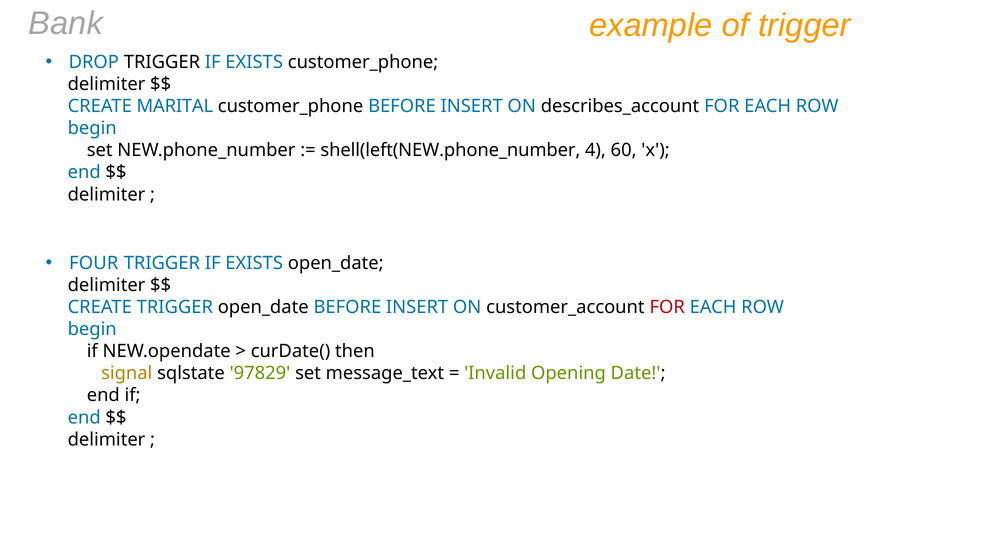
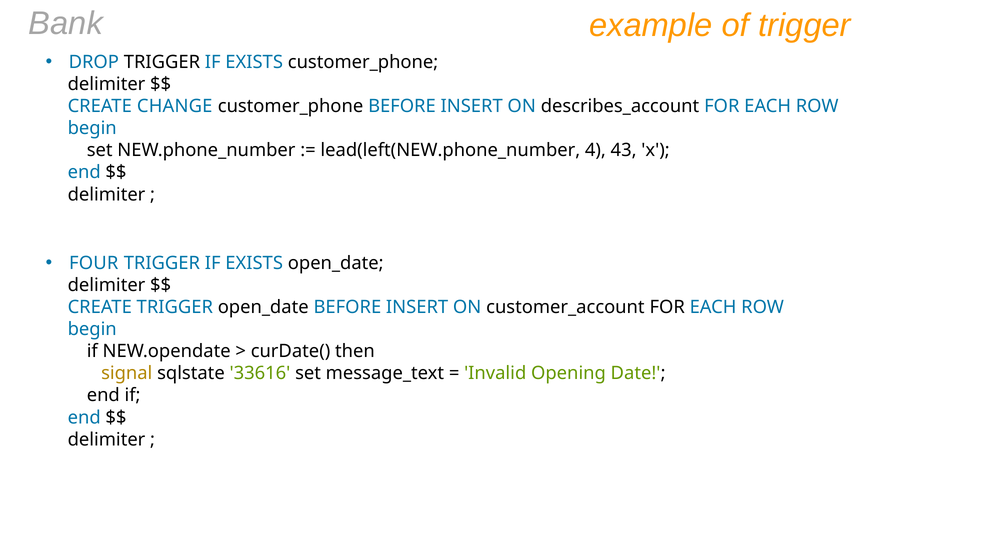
MARITAL: MARITAL -> CHANGE (175, 106)
shell(left(NEW.phone_number: shell(left(NEW.phone_number -> lead(left(NEW.phone_number (450, 150)
60: 60 -> 43 (624, 150)
FOR colour: red -> black (667, 307)
97829: 97829 -> 33616 (260, 373)
